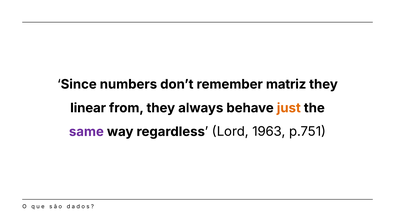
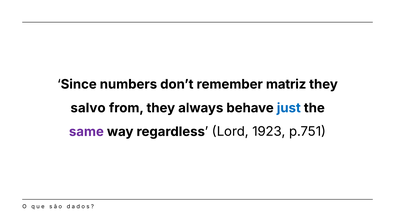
linear: linear -> salvo (88, 108)
just colour: orange -> blue (289, 108)
1963: 1963 -> 1923 (269, 132)
